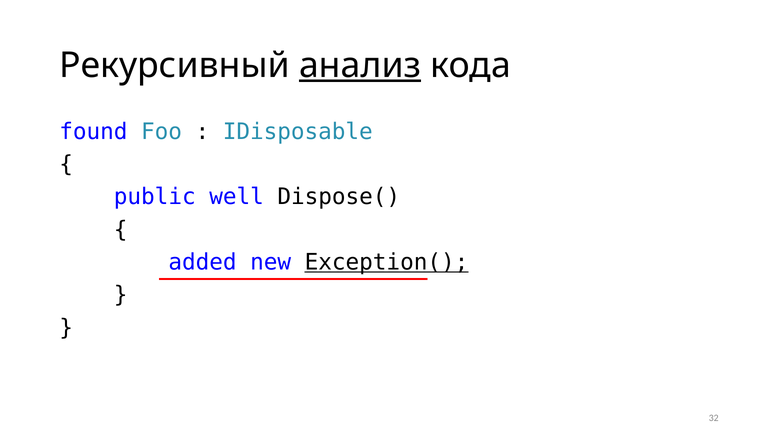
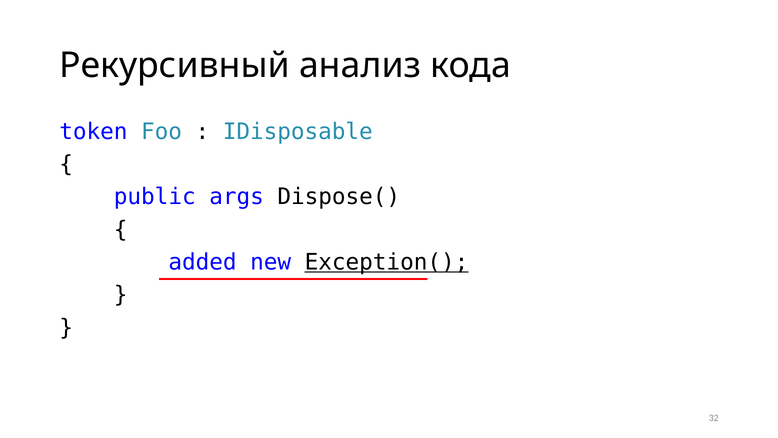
анализ underline: present -> none (360, 65)
found: found -> token (93, 132)
well: well -> args (237, 197)
